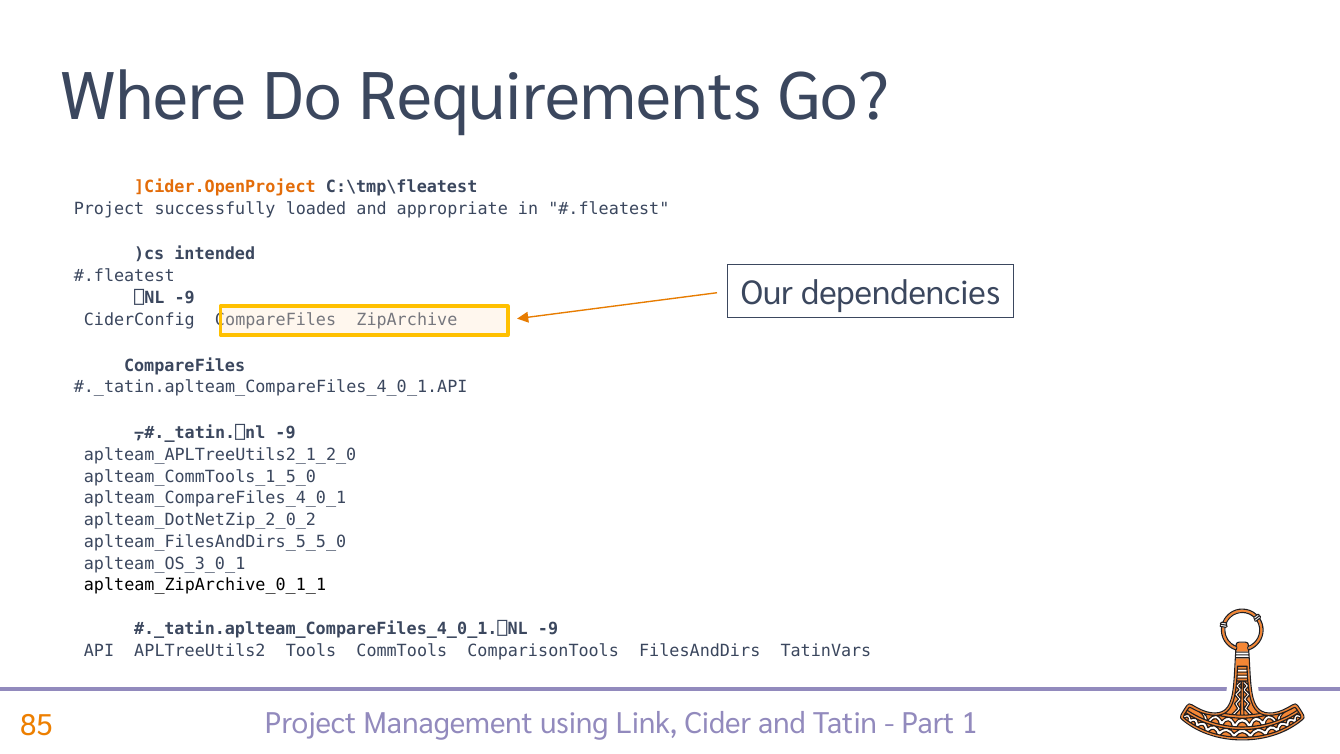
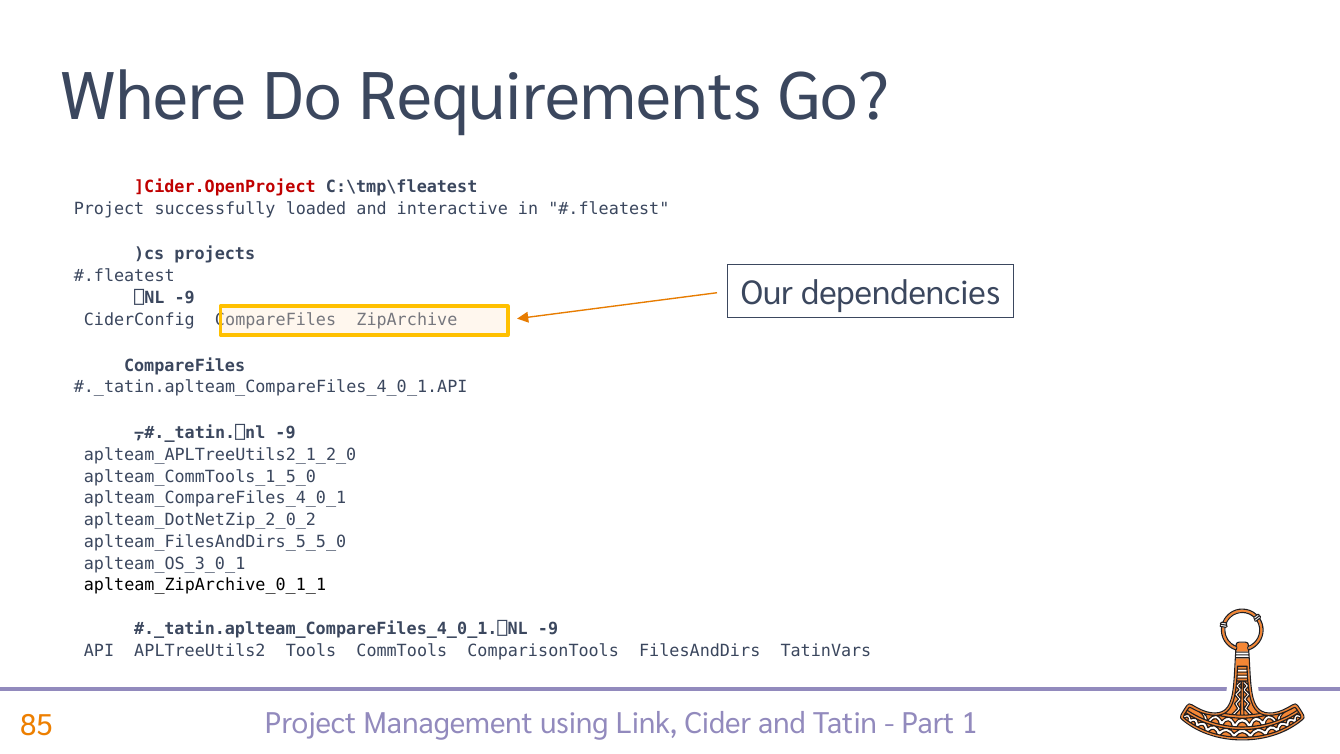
]Cider.OpenProject colour: orange -> red (225, 187)
appropriate: appropriate -> interactive (452, 208)
intended: intended -> projects (215, 254)
